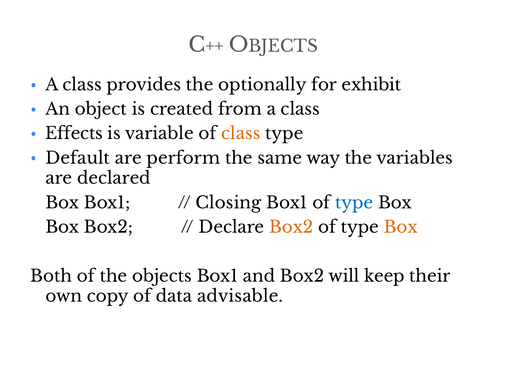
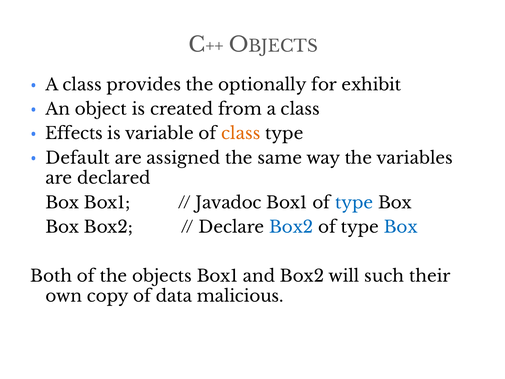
perform: perform -> assigned (183, 158)
Closing: Closing -> Javadoc (229, 203)
Box2 colour: orange -> blue (291, 227)
Box colour: orange -> blue (401, 227)
keep: keep -> such (384, 276)
advisable: advisable -> malicious (240, 296)
